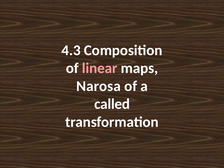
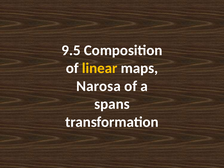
4.3: 4.3 -> 9.5 (71, 50)
linear colour: pink -> yellow (100, 68)
called: called -> spans (112, 104)
